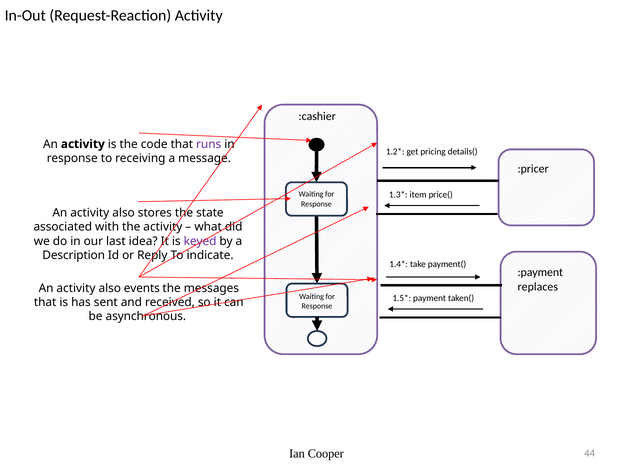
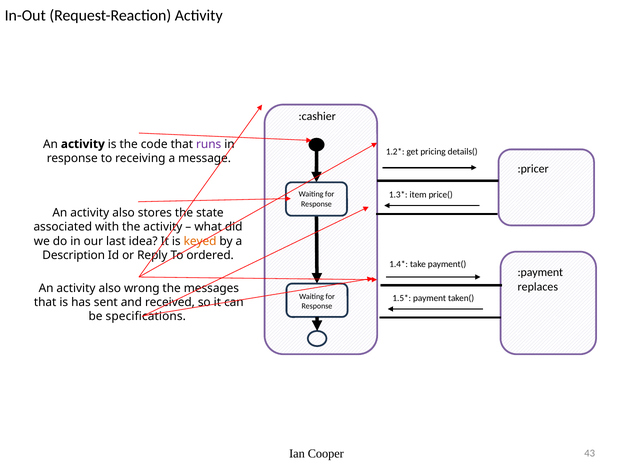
keyed colour: purple -> orange (200, 241)
indicate: indicate -> ordered (210, 255)
events: events -> wrong (142, 288)
asynchronous: asynchronous -> specifications (146, 316)
44: 44 -> 43 (590, 453)
